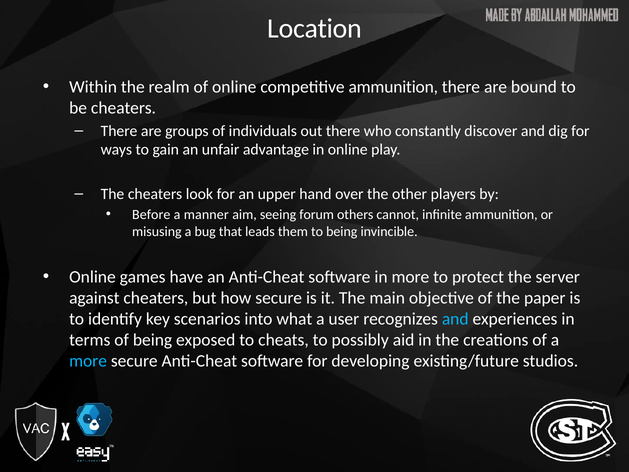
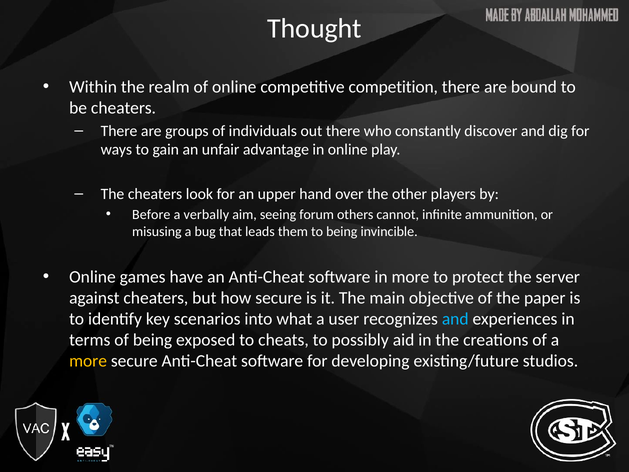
Location: Location -> Thought (314, 29)
competitive ammunition: ammunition -> competition (393, 87)
manner: manner -> verbally (206, 215)
more colour: light blue -> yellow (88, 361)
